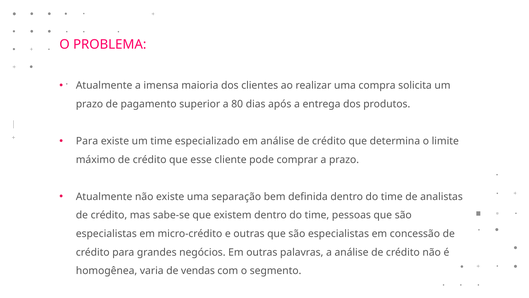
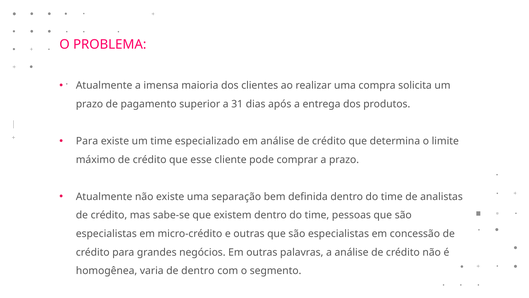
80: 80 -> 31 (237, 104)
de vendas: vendas -> dentro (198, 271)
